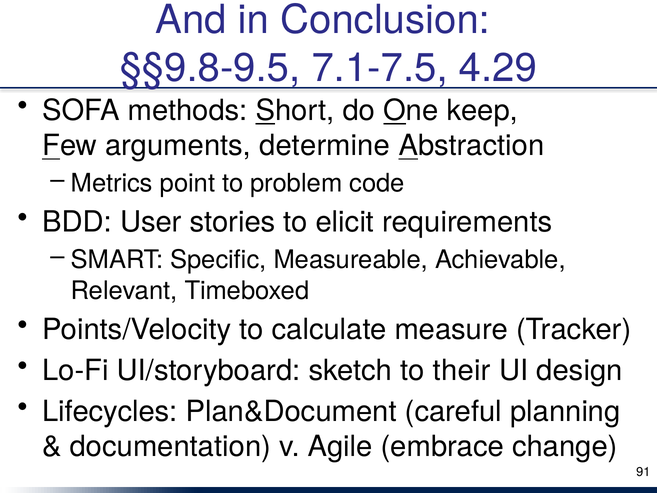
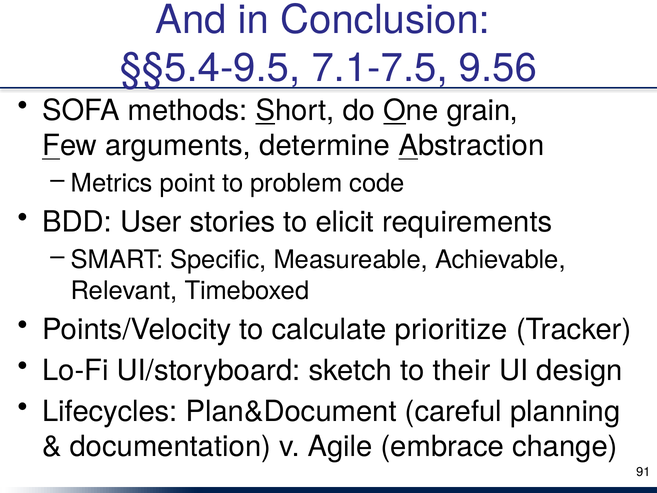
§§9.8-9.5: §§9.8-9.5 -> §§5.4-9.5 (210, 68)
4.29: 4.29 -> 9.56 (498, 68)
keep: keep -> grain (482, 110)
measure: measure -> prioritize (451, 330)
